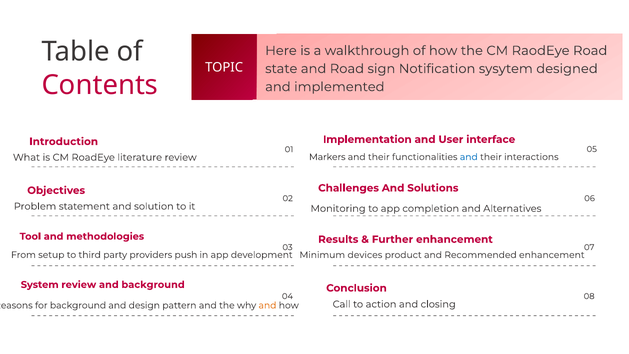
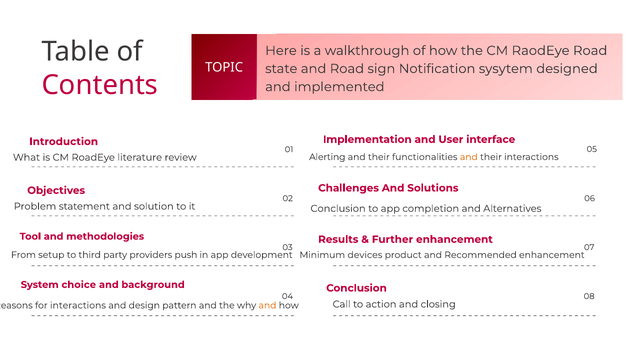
Markers: Markers -> Alerting (327, 157)
and colour: blue -> orange (469, 157)
Monitoring: Monitoring -> Conclusion (338, 208)
System review: review -> choice (79, 285)
for background: background -> interactions (78, 305)
